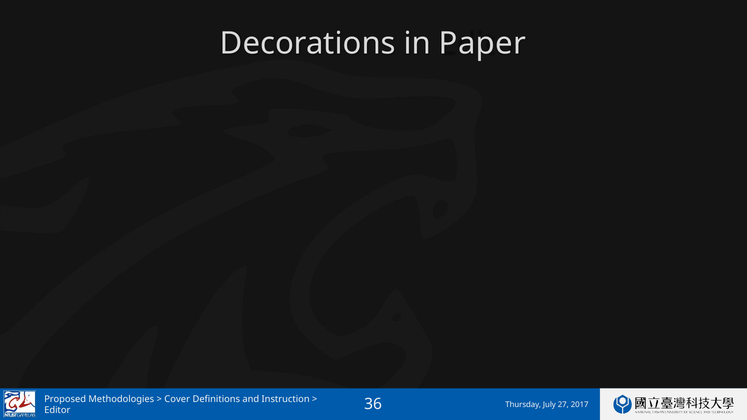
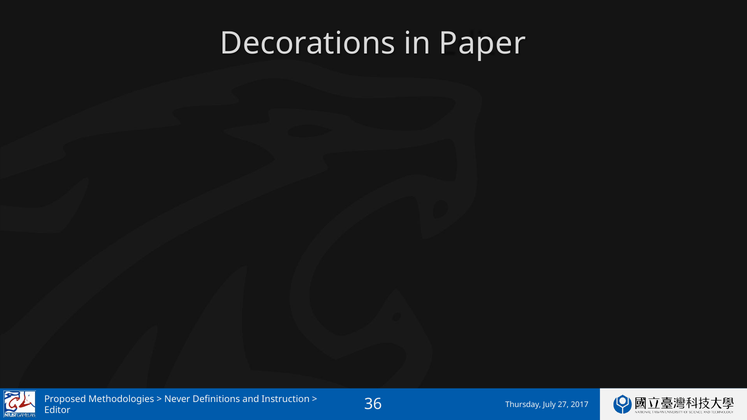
Cover: Cover -> Never (177, 399)
